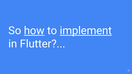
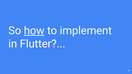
implement underline: present -> none (86, 31)
